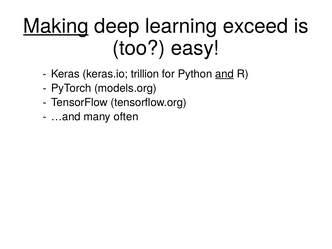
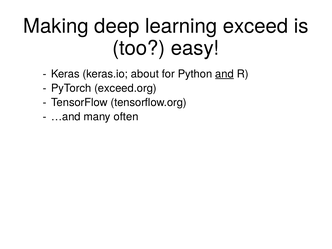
Making underline: present -> none (56, 26)
trillion: trillion -> about (145, 74)
models.org: models.org -> exceed.org (125, 88)
